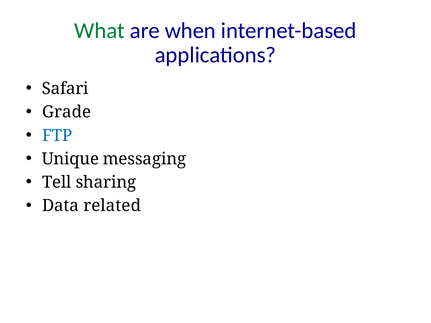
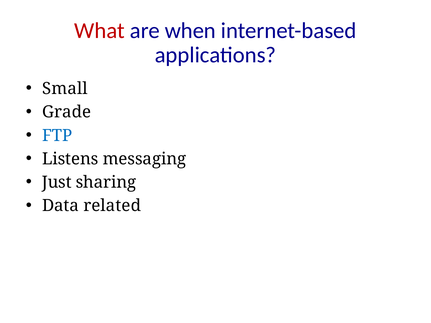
What colour: green -> red (100, 31)
Safari: Safari -> Small (65, 89)
Unique: Unique -> Listens (70, 159)
Tell: Tell -> Just (57, 183)
